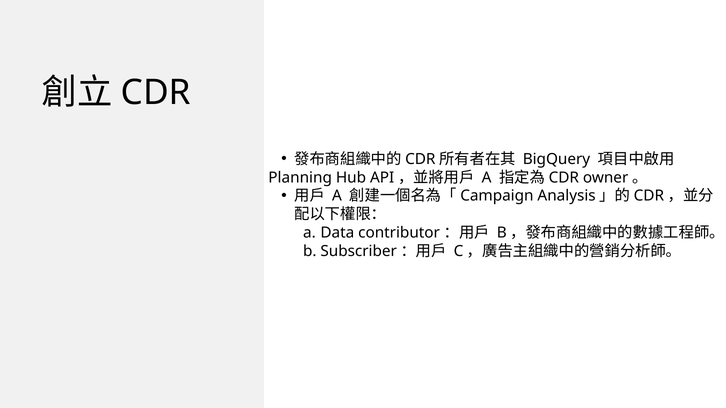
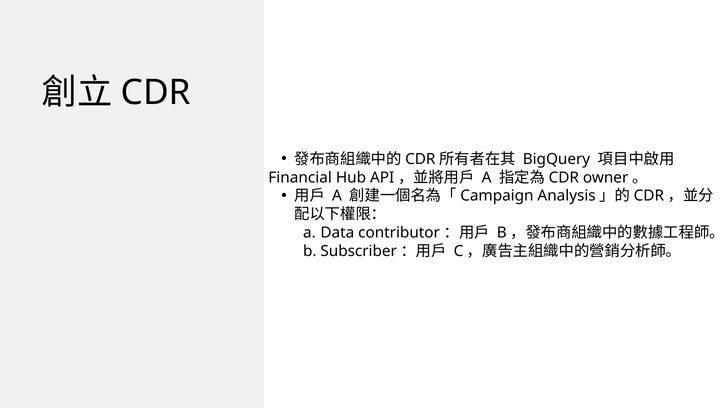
Planning: Planning -> Financial (300, 178)
